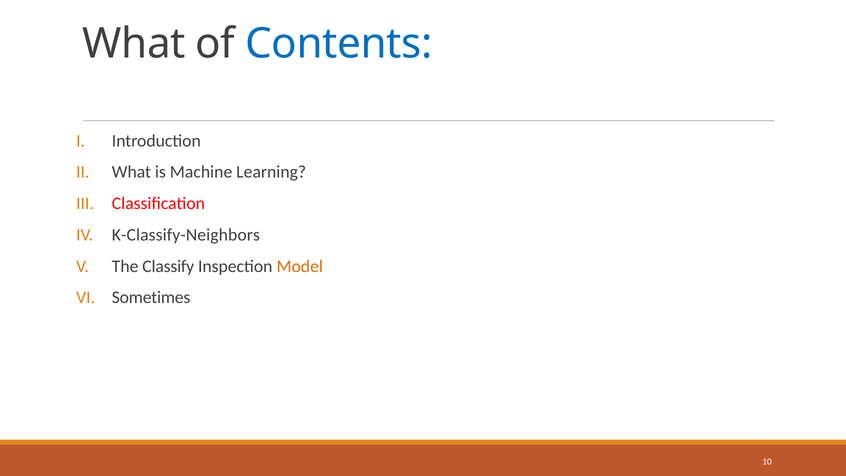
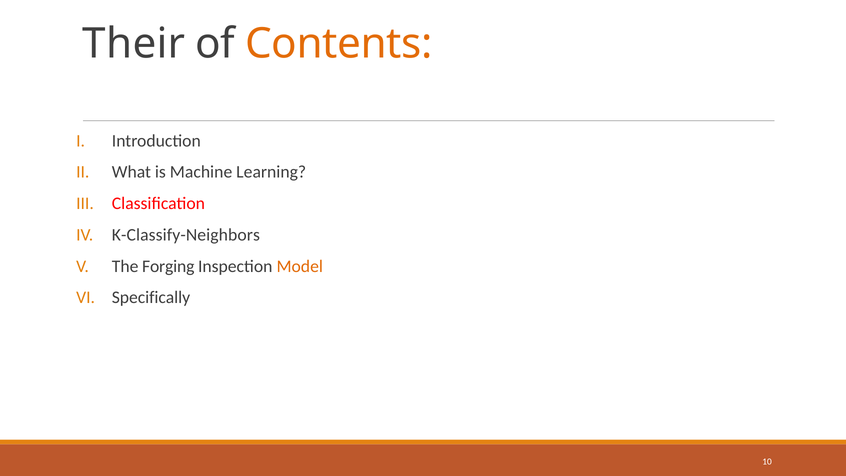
What: What -> Their (134, 44)
Contents colour: blue -> orange (339, 44)
Classify: Classify -> Forging (168, 266)
Sometimes: Sometimes -> Specifically (151, 298)
